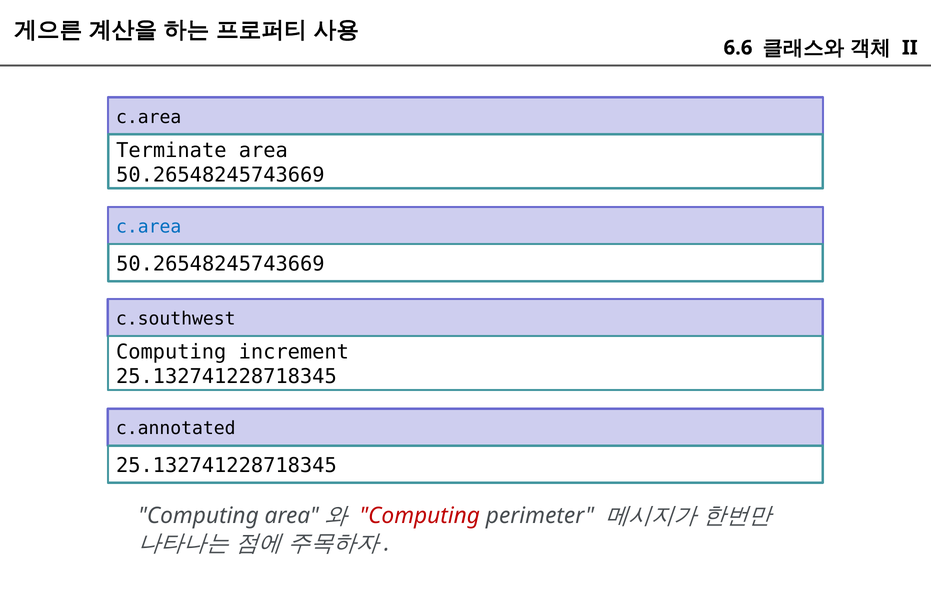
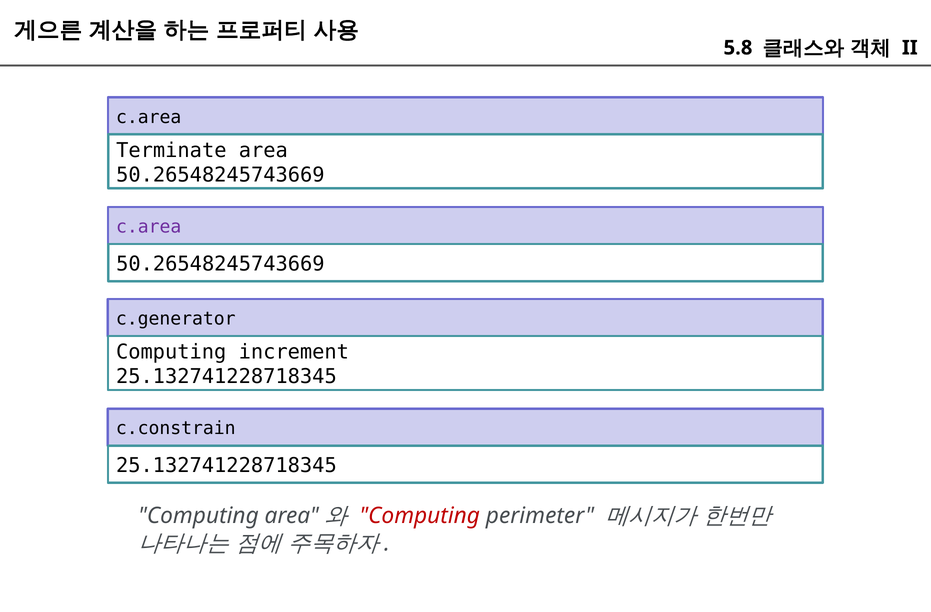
6.6: 6.6 -> 5.8 (738, 48)
c.area colour: blue -> purple (149, 227)
c.southwest: c.southwest -> c.generator (176, 319)
c.annotated: c.annotated -> c.constrain (176, 428)
